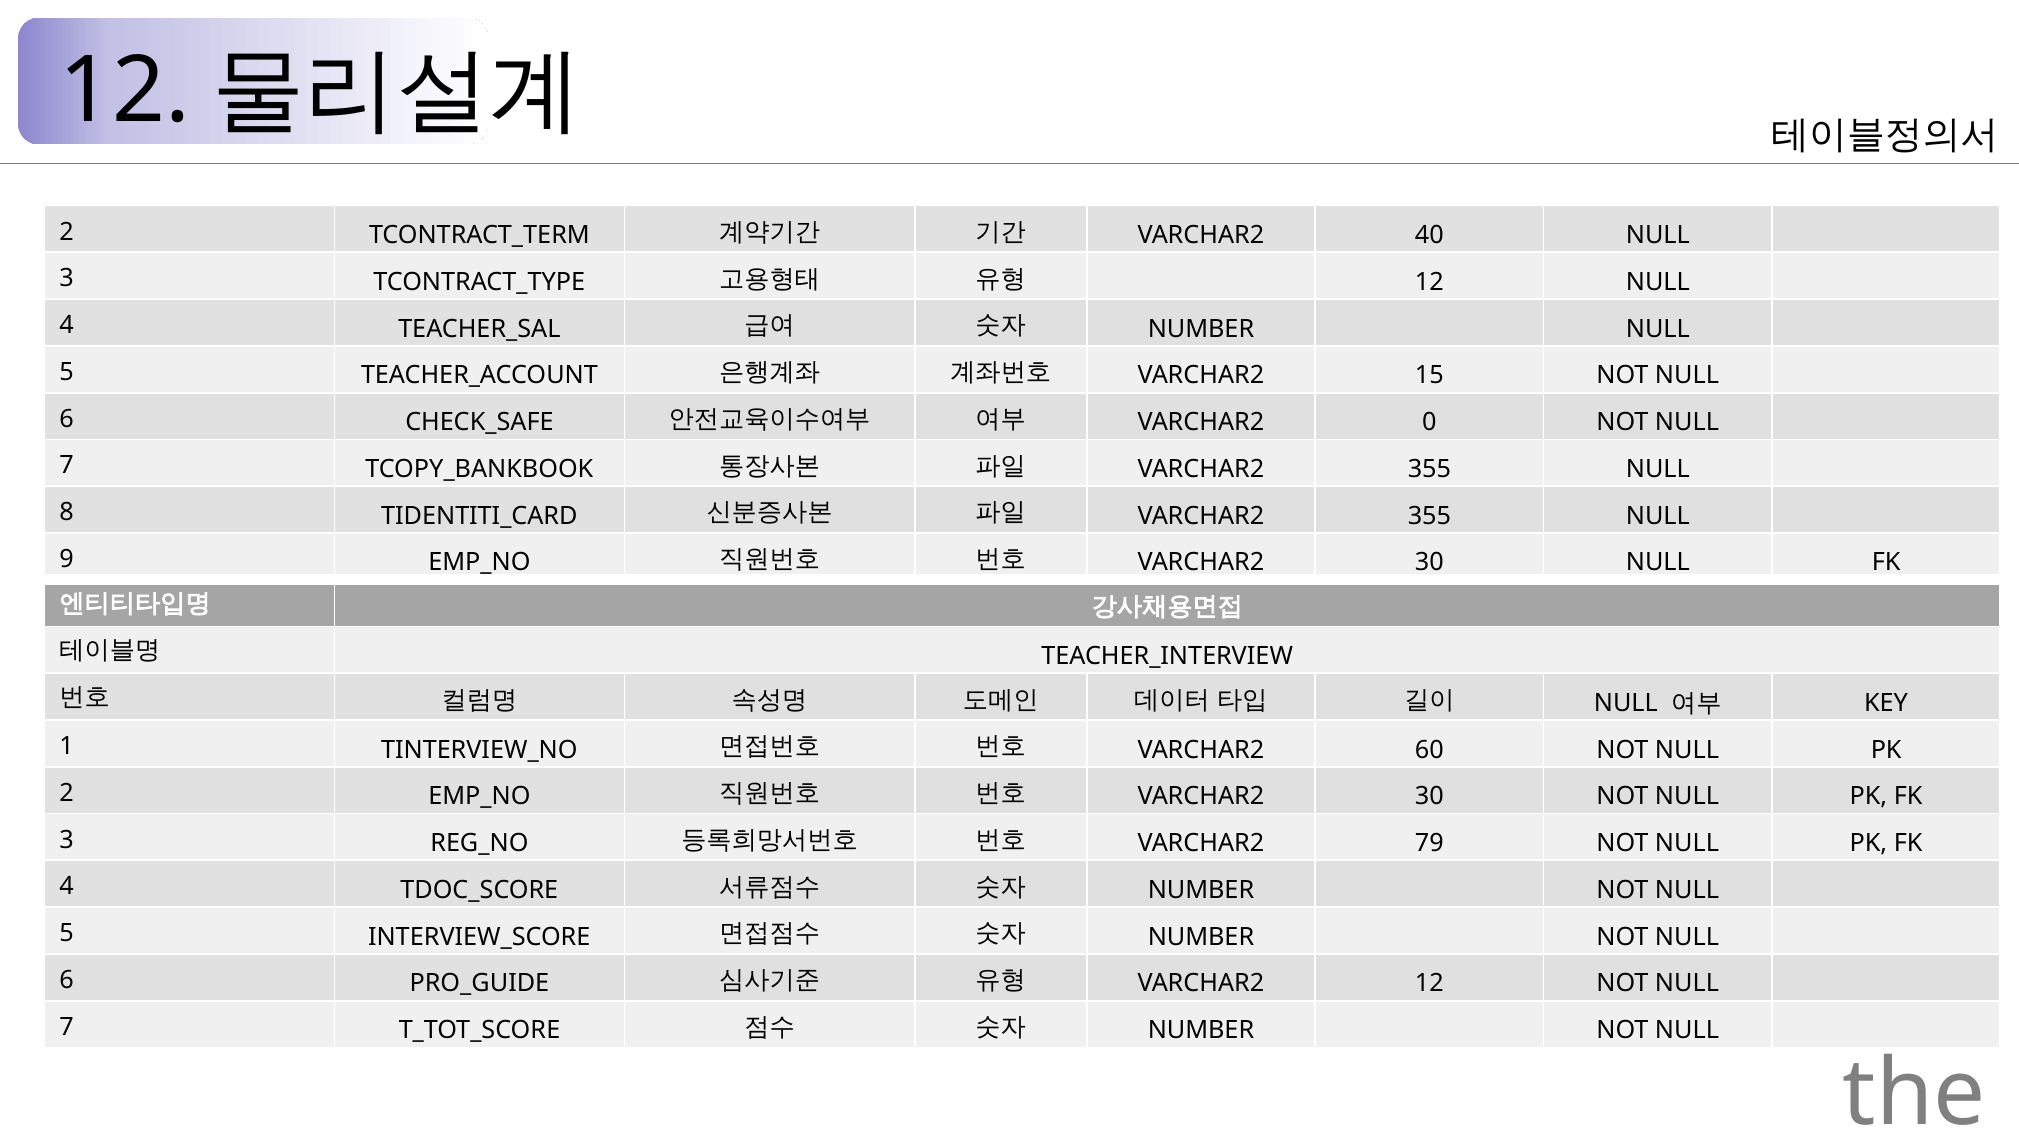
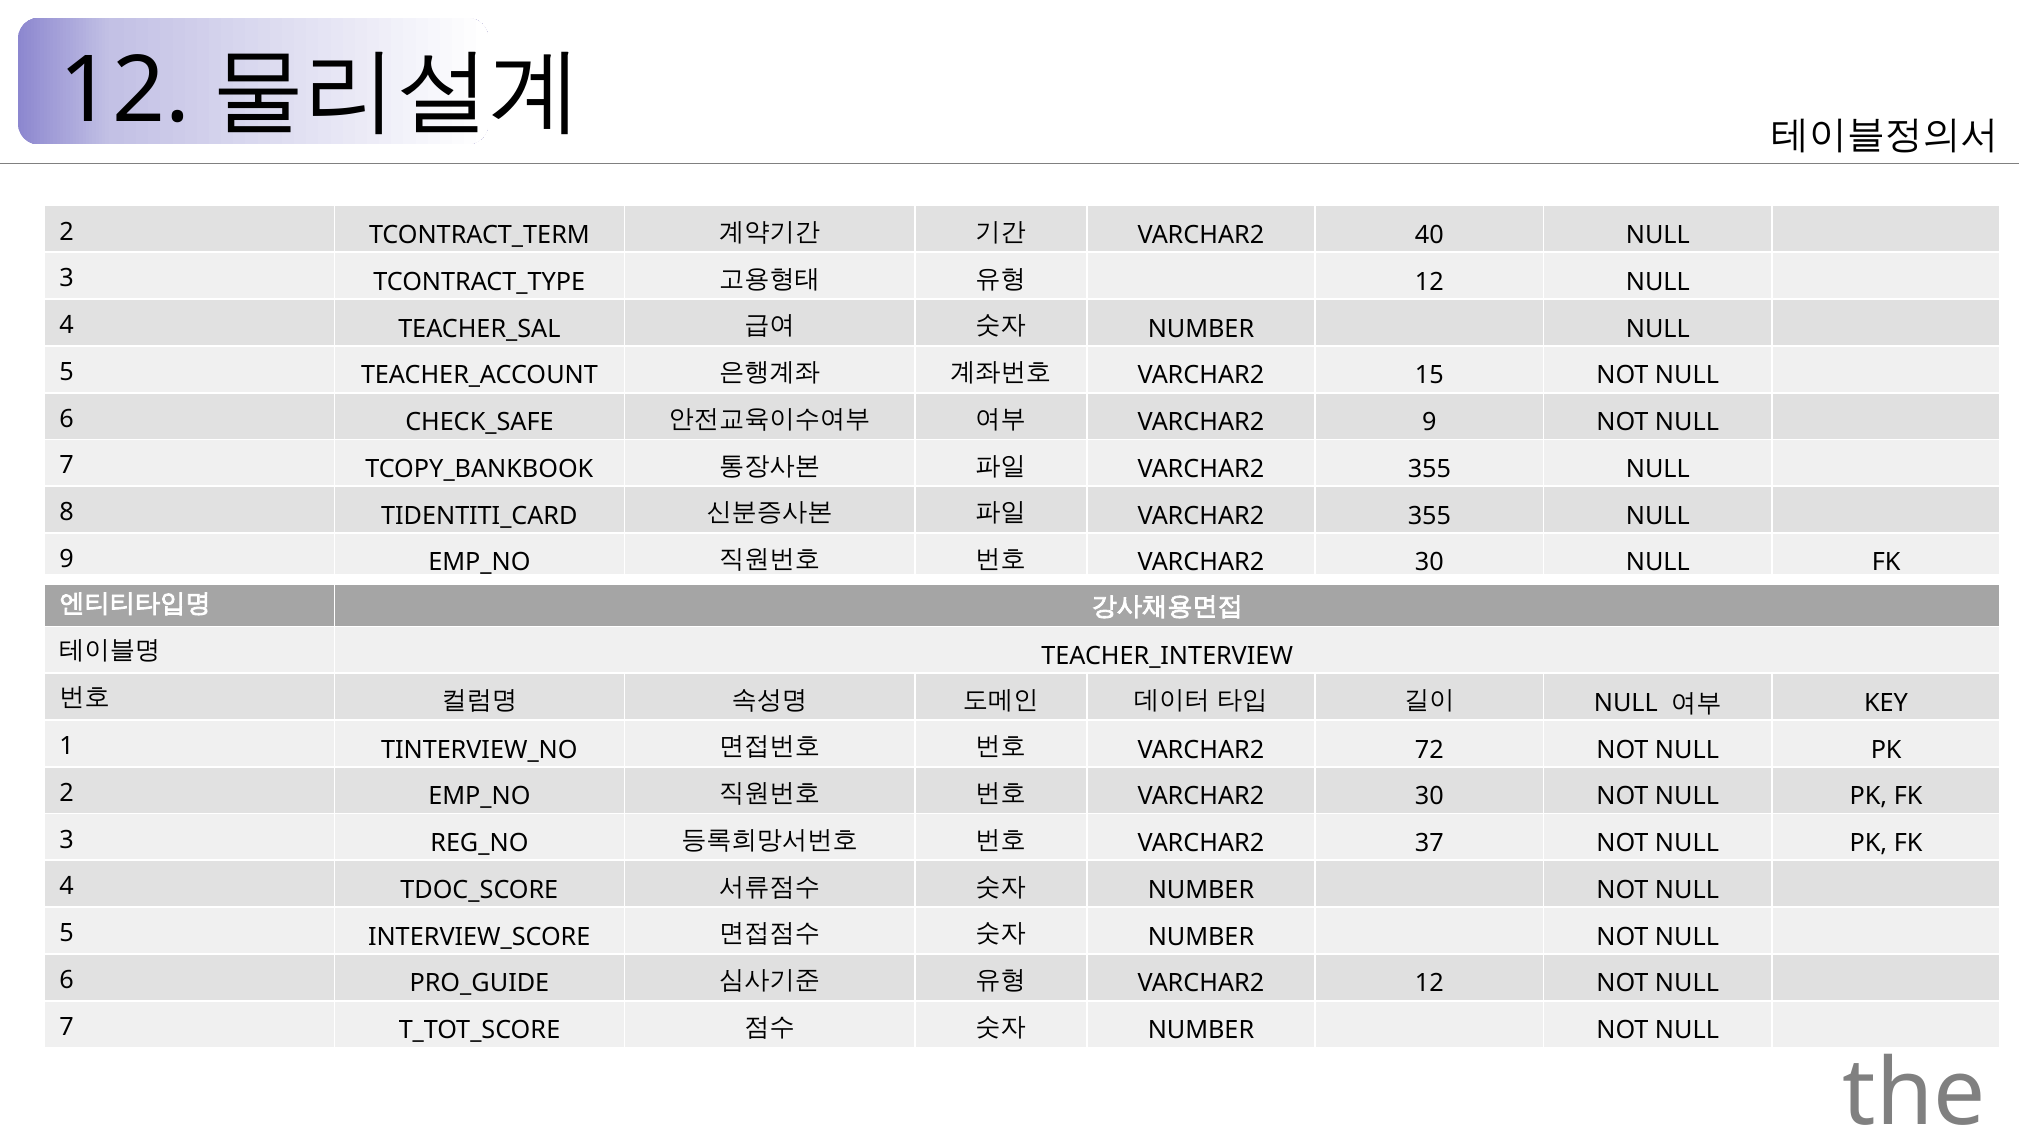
VARCHAR2 0: 0 -> 9 (1429, 423)
60: 60 -> 72 (1429, 750)
79: 79 -> 37 (1429, 844)
